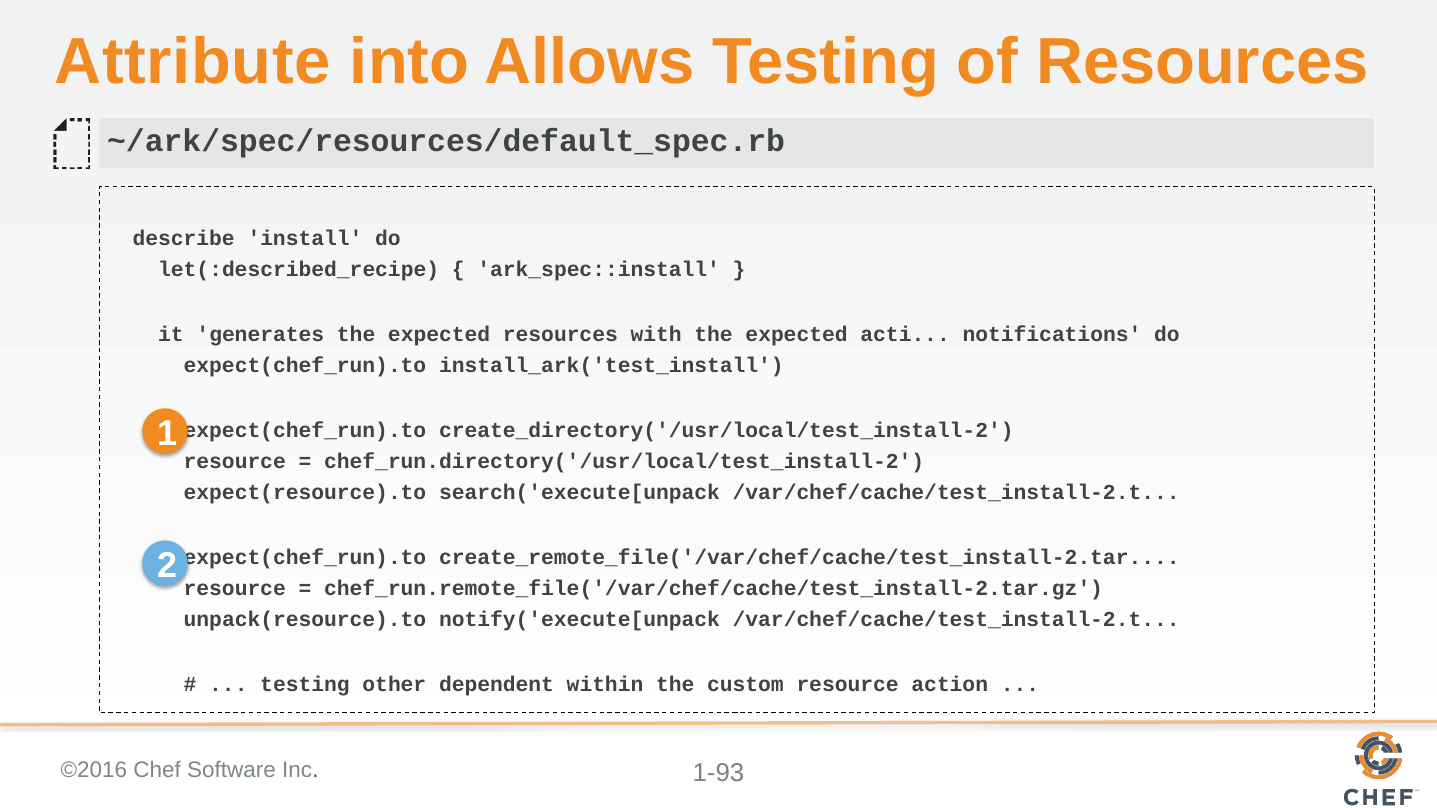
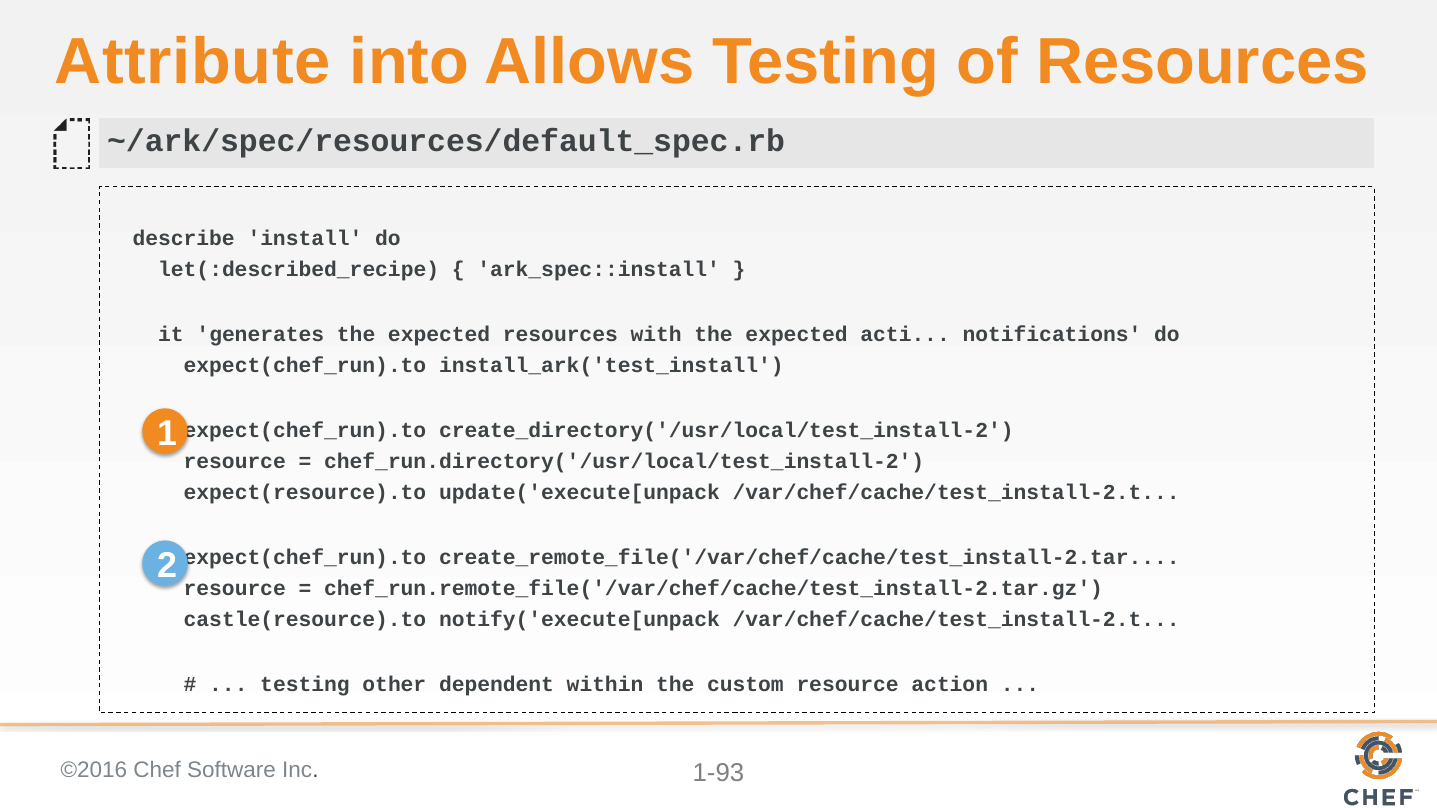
search('execute[unpack: search('execute[unpack -> update('execute[unpack (580, 493)
unpack(resource).to: unpack(resource).to -> castle(resource).to (305, 620)
